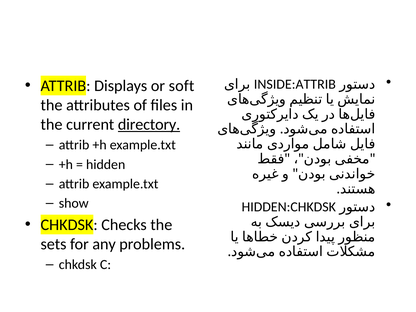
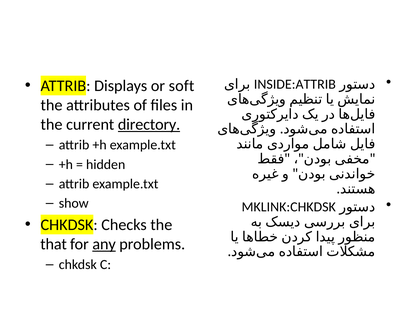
HIDDEN:CHKDSK: HIDDEN:CHKDSK -> MKLINK:CHKDSK (289, 207)
sets: sets -> that (54, 244)
any underline: none -> present (104, 244)
